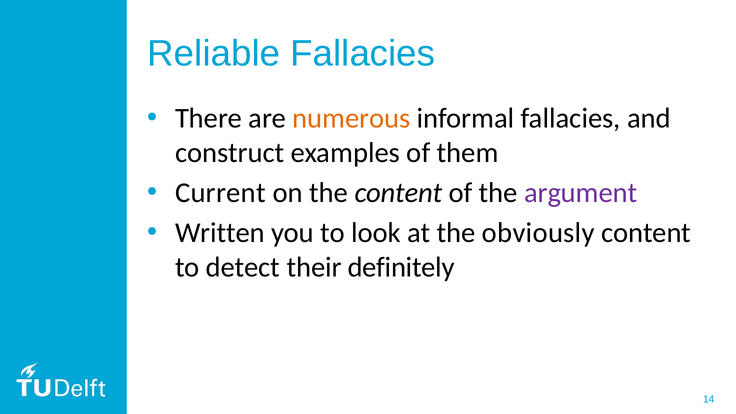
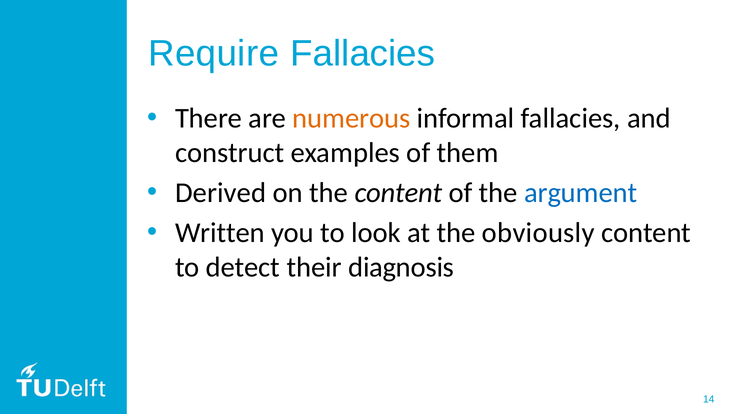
Reliable: Reliable -> Require (214, 54)
Current: Current -> Derived (221, 193)
argument colour: purple -> blue (581, 193)
definitely: definitely -> diagnosis (401, 267)
